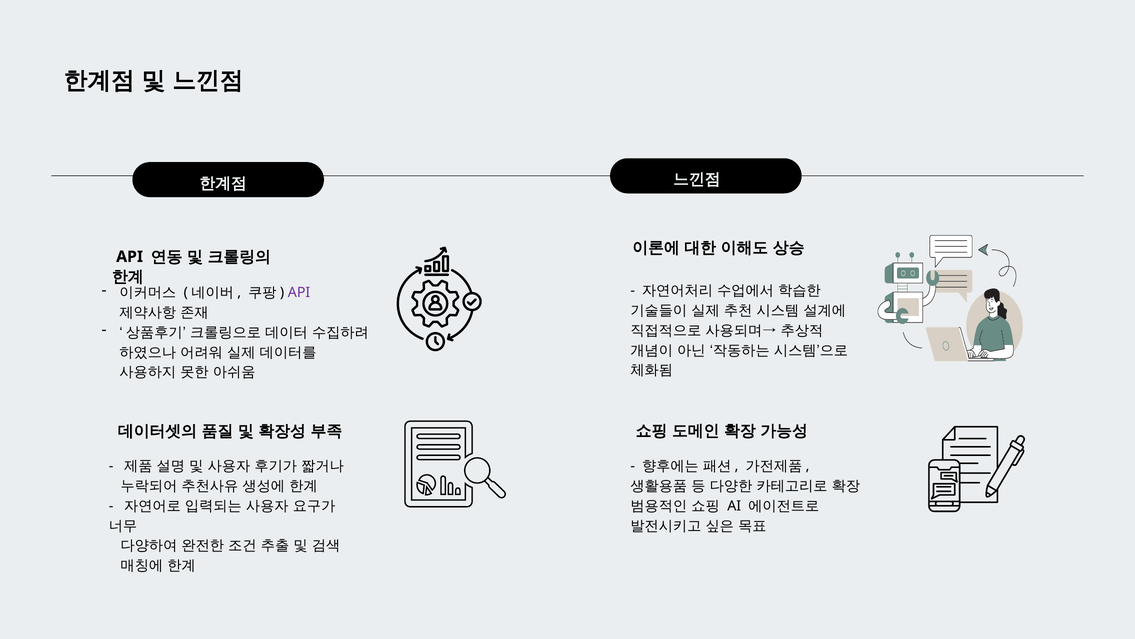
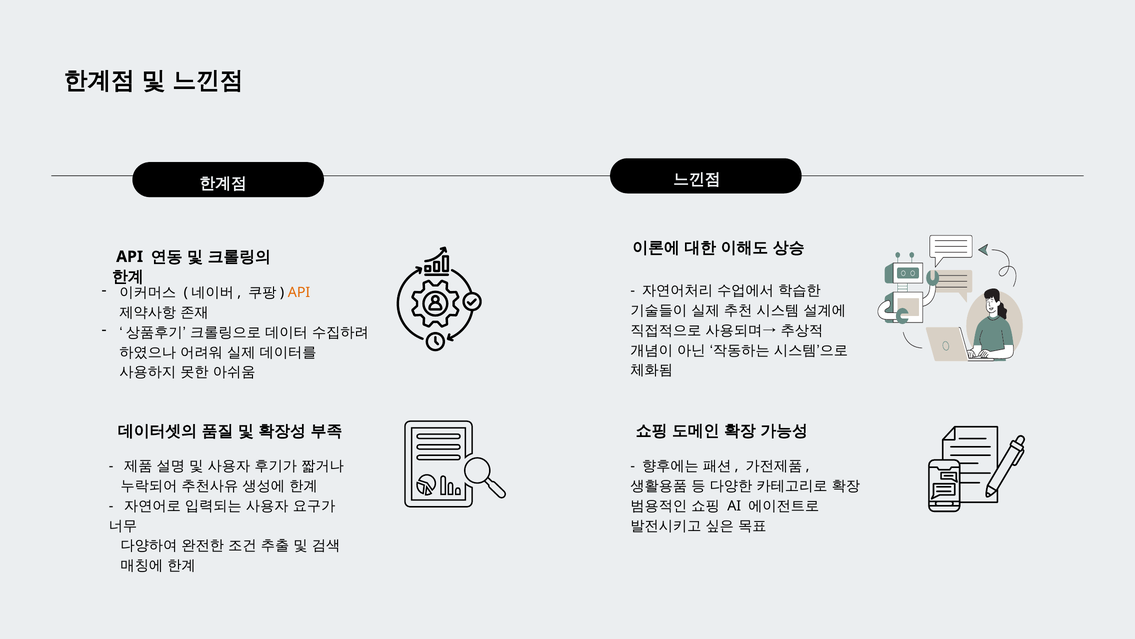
API colour: purple -> orange (299, 292)
